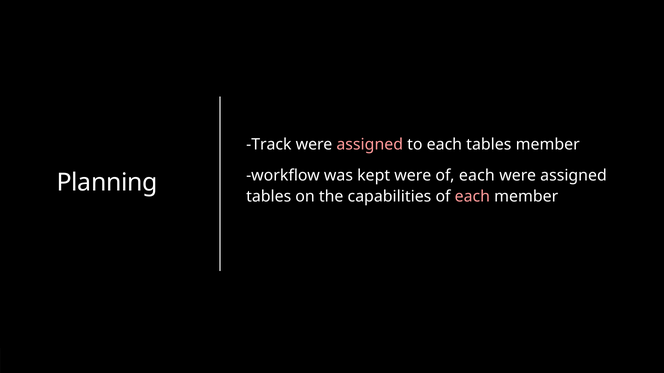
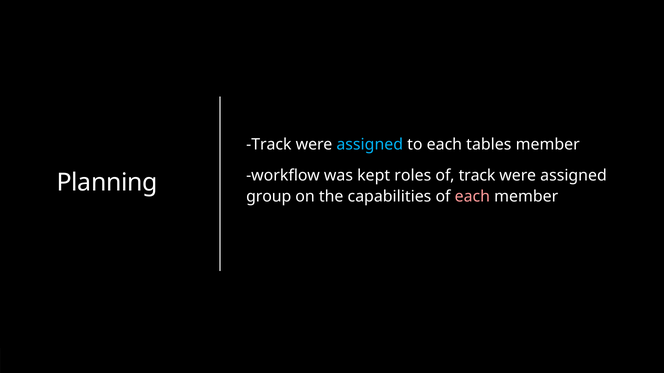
assigned colour: pink -> light blue (370, 145)
kept were: were -> roles (413, 176)
each: each -> track (477, 176)
tables: tables -> group (269, 197)
